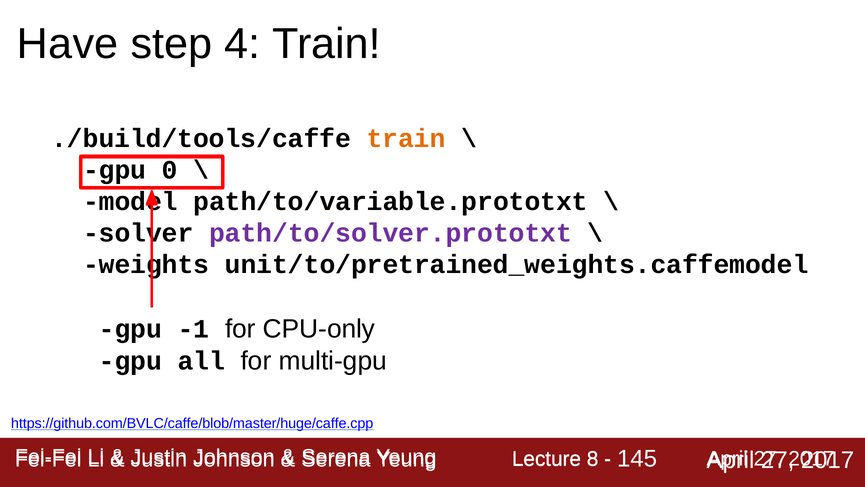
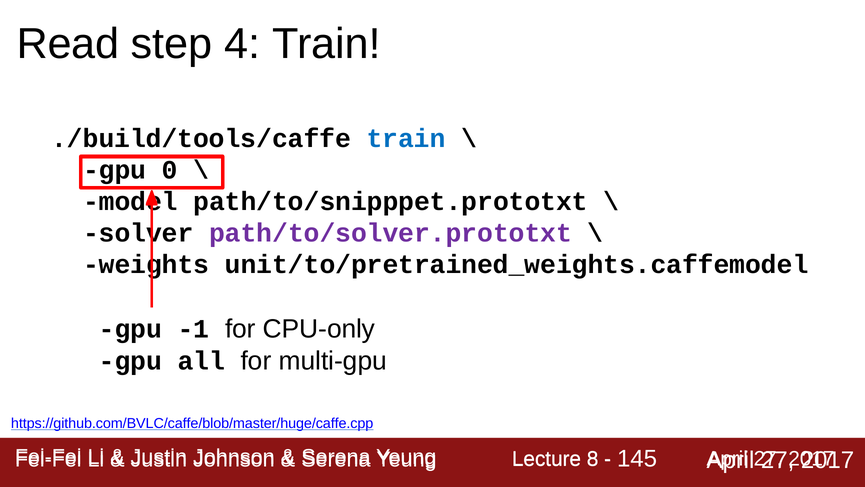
Have: Have -> Read (68, 44)
train colour: orange -> blue (406, 138)
path/to/variable.prototxt: path/to/variable.prototxt -> path/to/snipppet.prototxt (391, 201)
